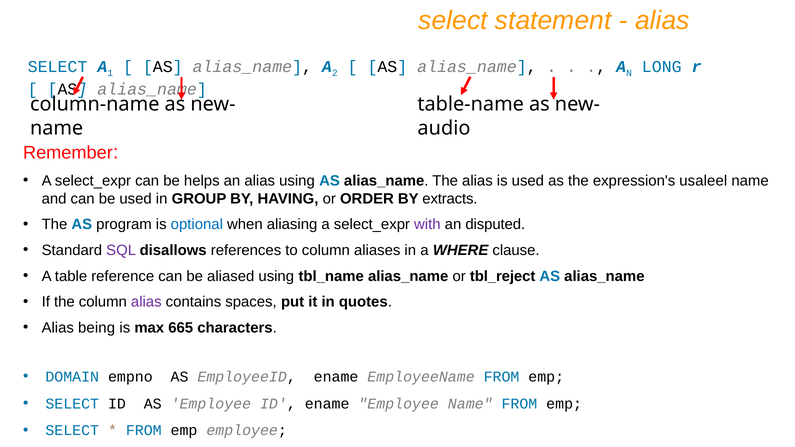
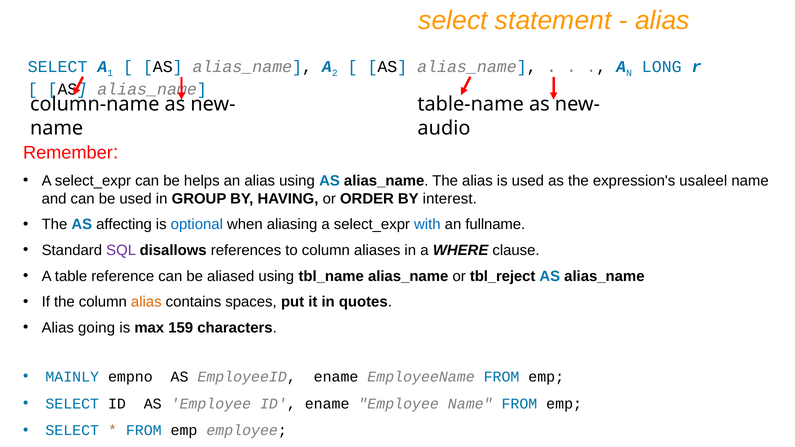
extracts: extracts -> interest (450, 199)
program: program -> affecting (124, 225)
with colour: purple -> blue (427, 225)
disputed: disputed -> fullname (495, 225)
alias colour: purple -> orange (146, 302)
being: being -> going (97, 328)
665: 665 -> 159 (181, 328)
DOMAIN: DOMAIN -> MAINLY (72, 377)
